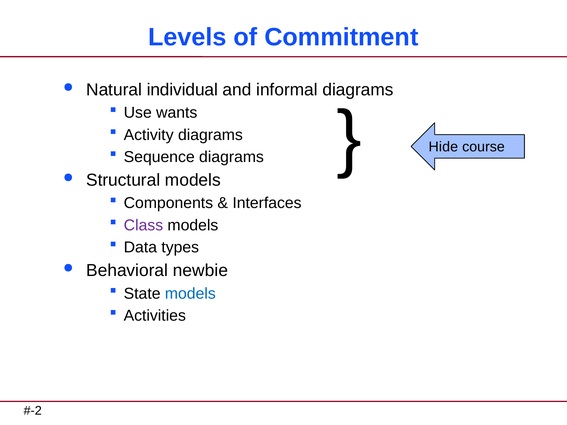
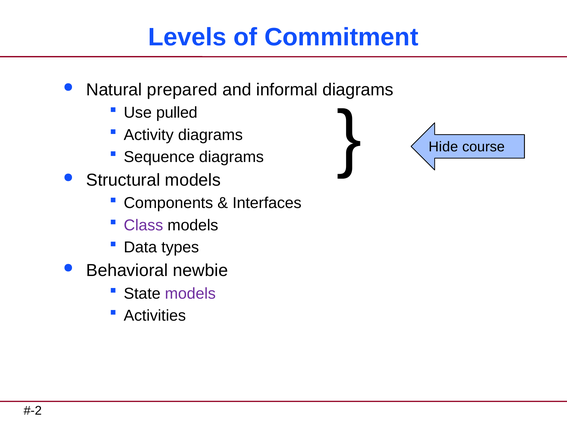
individual: individual -> prepared (182, 90)
wants: wants -> pulled (177, 113)
models colour: blue -> purple (190, 294)
